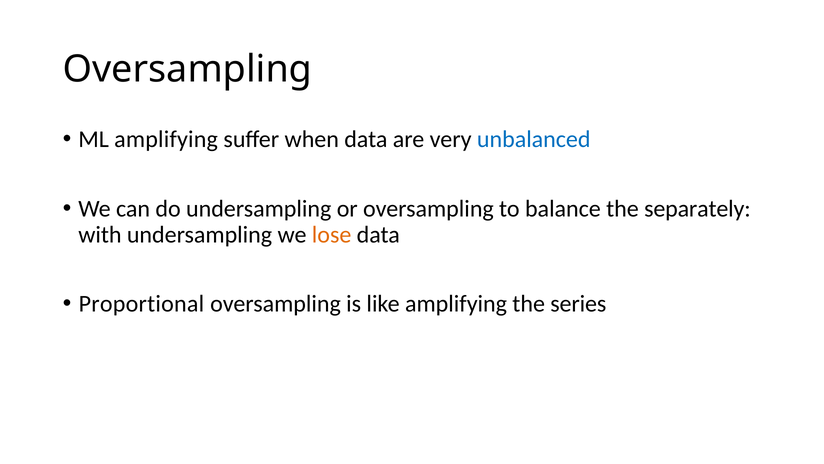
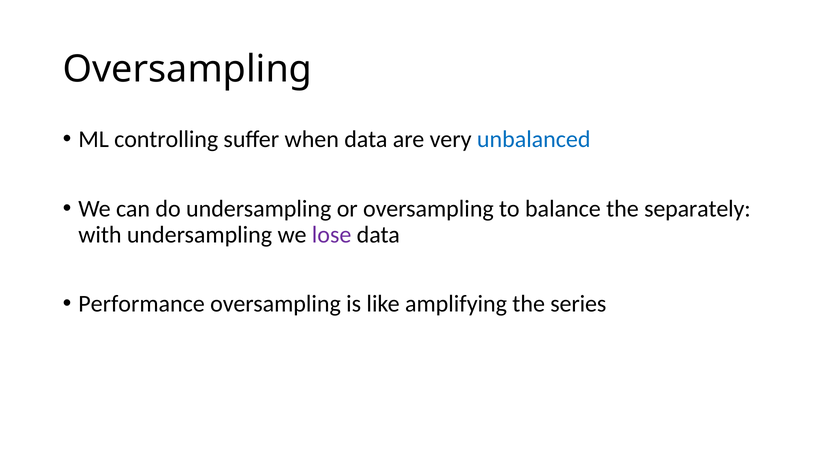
ML amplifying: amplifying -> controlling (166, 139)
lose colour: orange -> purple (332, 234)
Proportional: Proportional -> Performance (142, 303)
